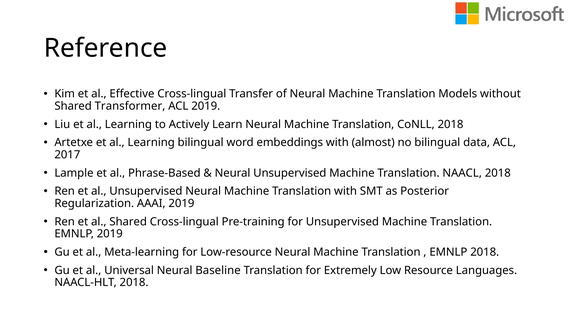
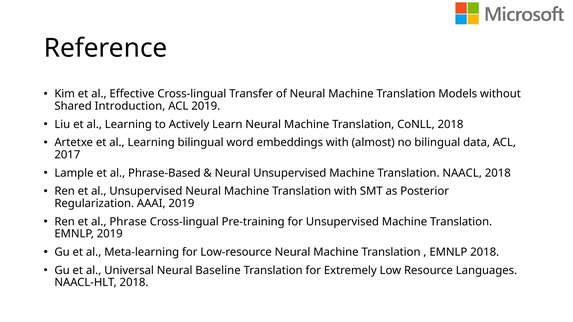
Transformer: Transformer -> Introduction (130, 106)
al Shared: Shared -> Phrase (128, 222)
